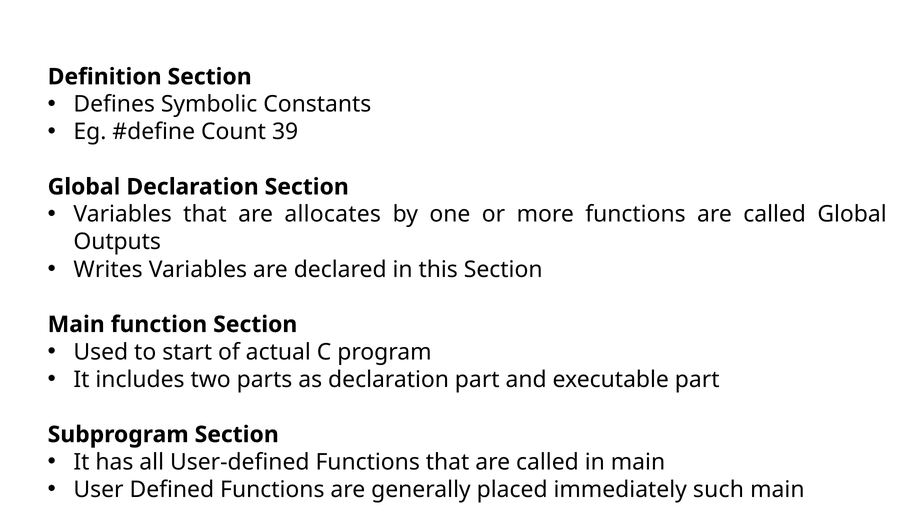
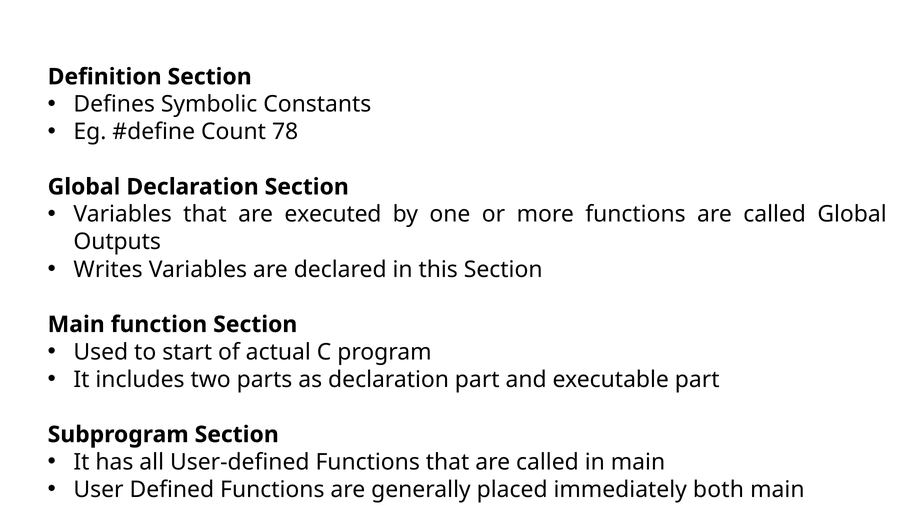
39: 39 -> 78 (285, 132)
allocates: allocates -> executed (333, 214)
such: such -> both (718, 489)
